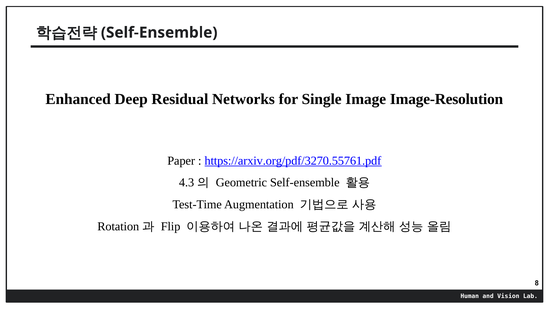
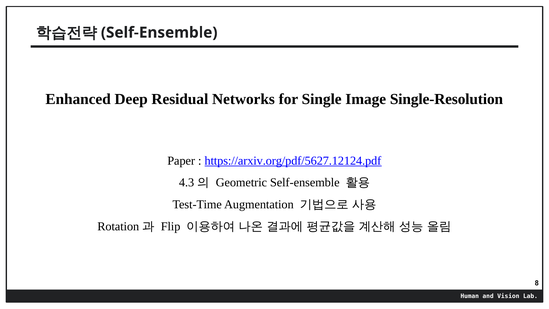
Image-Resolution: Image-Resolution -> Single-Resolution (446, 99)
https://arxiv.org/pdf/3270.55761.pdf: https://arxiv.org/pdf/3270.55761.pdf -> https://arxiv.org/pdf/5627.12124.pdf (293, 161)
